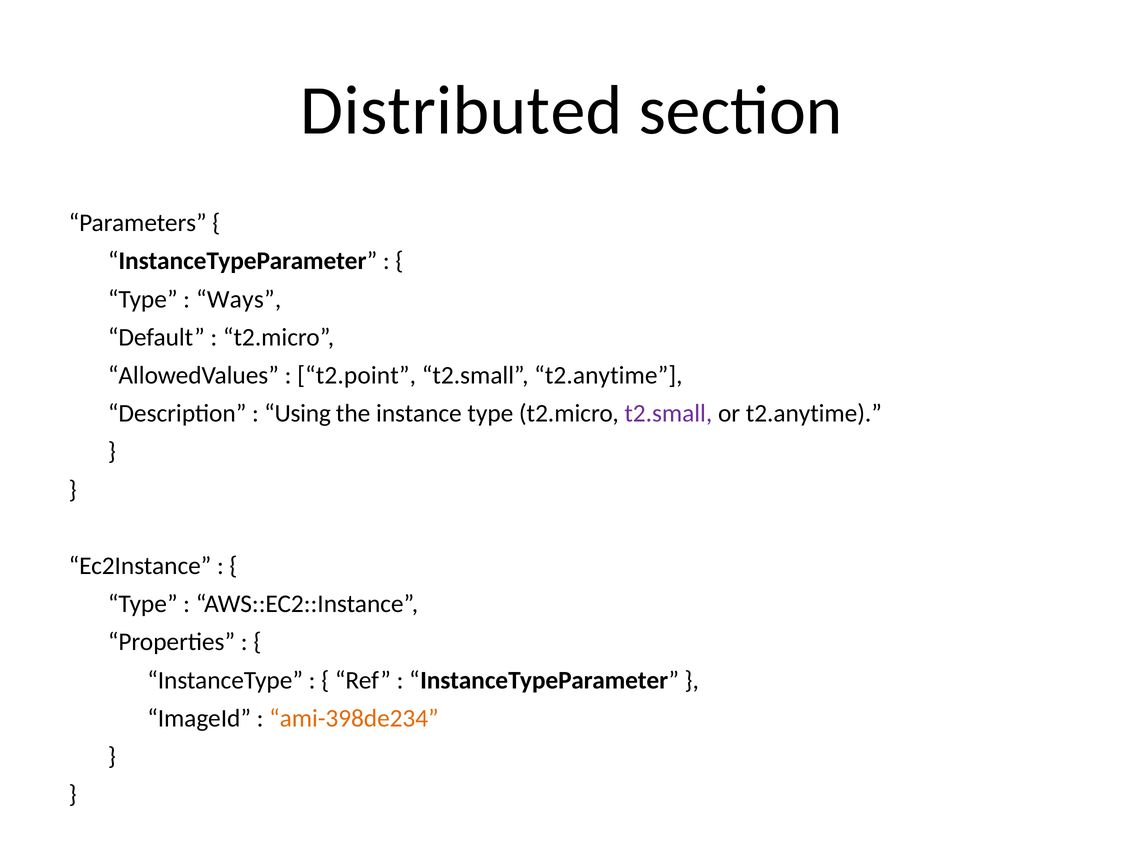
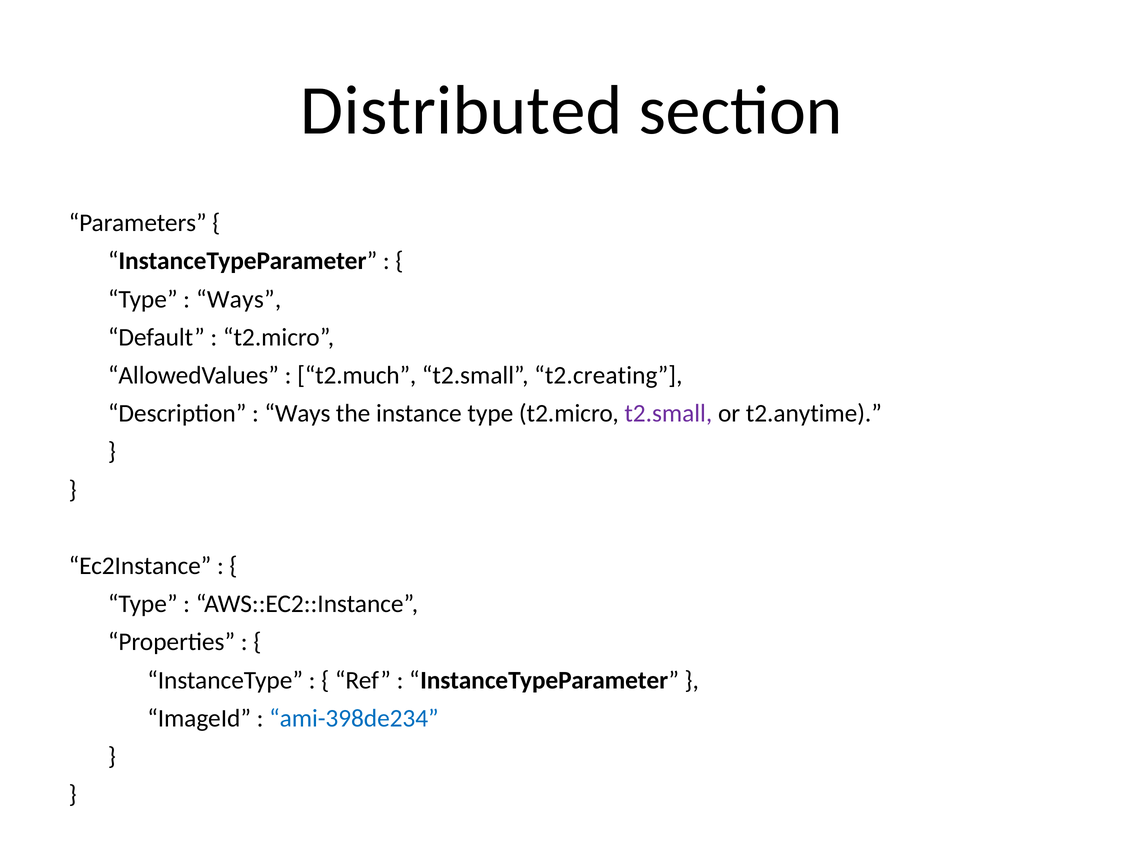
t2.point: t2.point -> t2.much (357, 375)
t2.small t2.anytime: t2.anytime -> t2.creating (608, 375)
Using: Using -> Ways (297, 413)
ami-398de234 colour: orange -> blue (354, 718)
